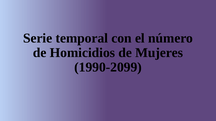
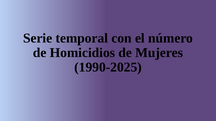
1990-2099: 1990-2099 -> 1990-2025 (108, 67)
